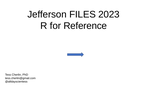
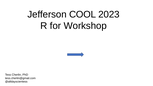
FILES: FILES -> COOL (83, 14)
Reference: Reference -> Workshop (85, 26)
